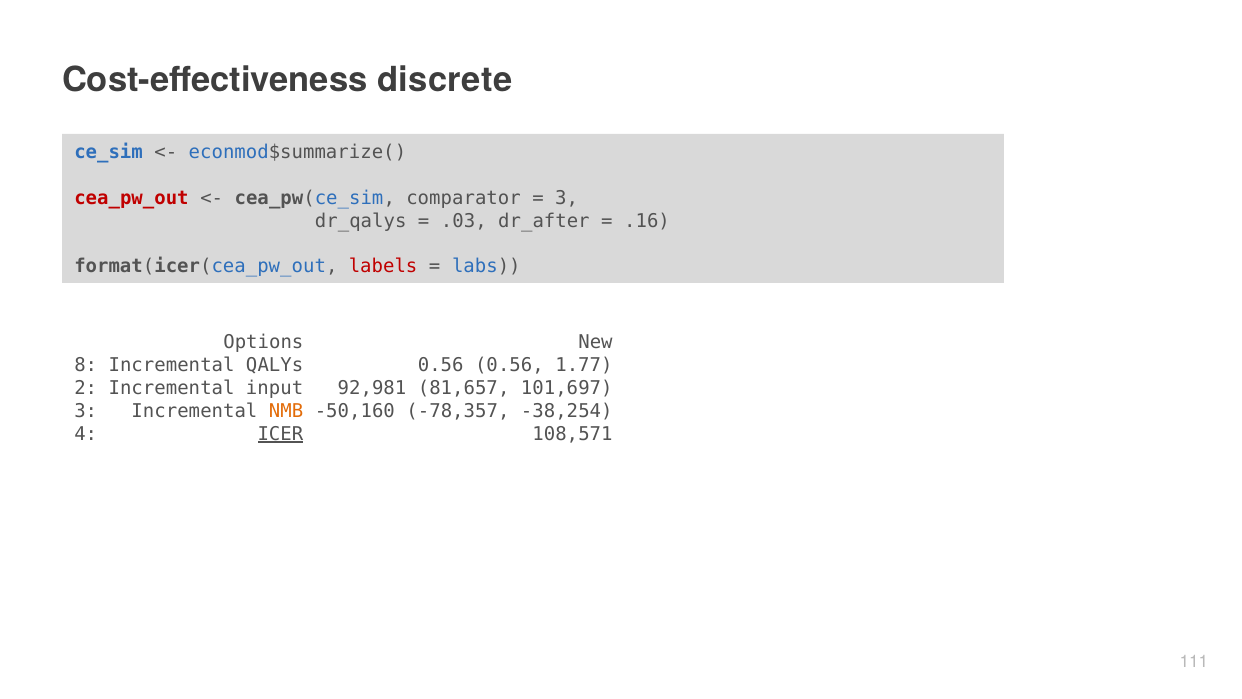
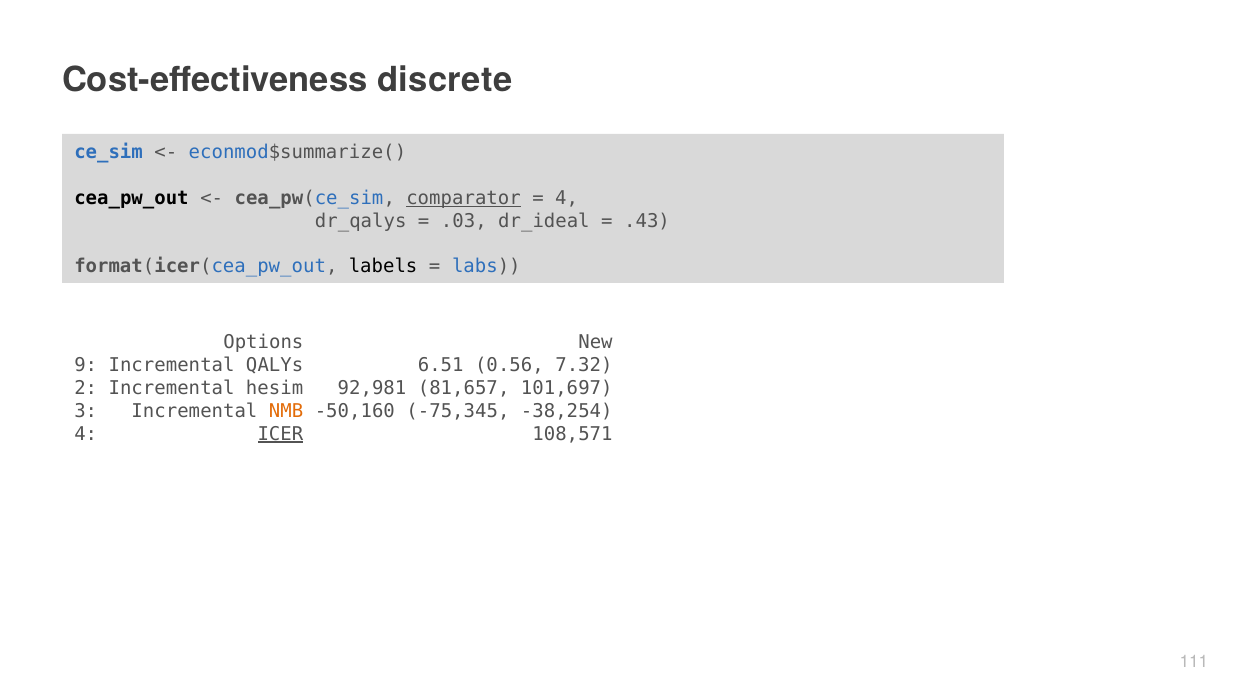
cea_pw_out colour: red -> black (131, 198)
comparator underline: none -> present (464, 198)
3: 3 -> 4 (567, 198)
dr_after: dr_after -> dr_ideal (544, 221)
.16: .16 -> .43 (647, 221)
labels colour: red -> black (383, 267)
8: 8 -> 9 (86, 365)
QALYs 0.56: 0.56 -> 6.51 (441, 365)
1.77: 1.77 -> 7.32 (584, 365)
input: input -> hesim (275, 388)
-78,357: -78,357 -> -75,345 (458, 411)
